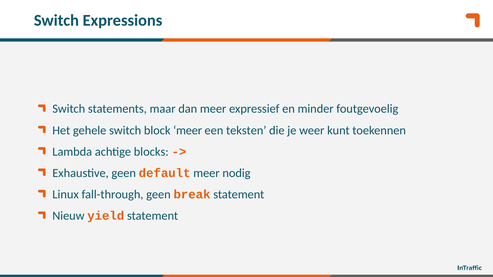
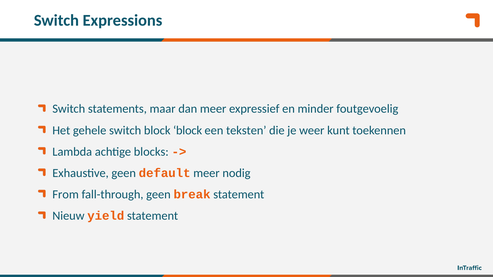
block meer: meer -> block (188, 130)
Linux: Linux -> From (66, 195)
